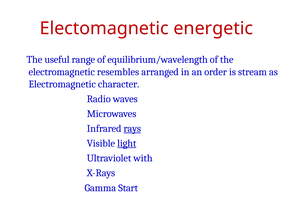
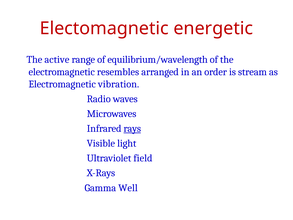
useful: useful -> active (57, 60)
character: character -> vibration (119, 84)
light underline: present -> none (127, 143)
with: with -> field (143, 158)
Start: Start -> Well (128, 188)
